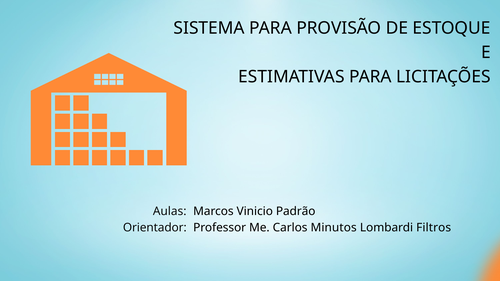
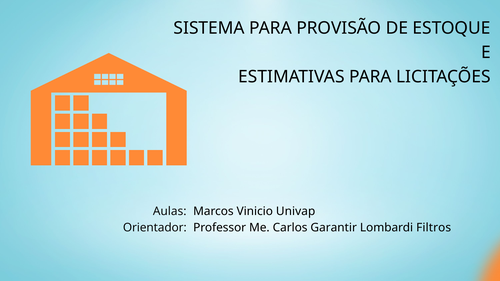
Padrão: Padrão -> Univap (296, 211)
Minutos: Minutos -> Garantir (334, 228)
